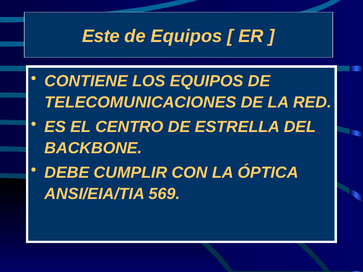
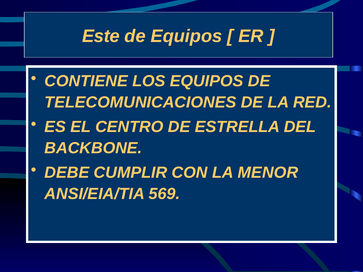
ÓPTICA: ÓPTICA -> MENOR (268, 173)
